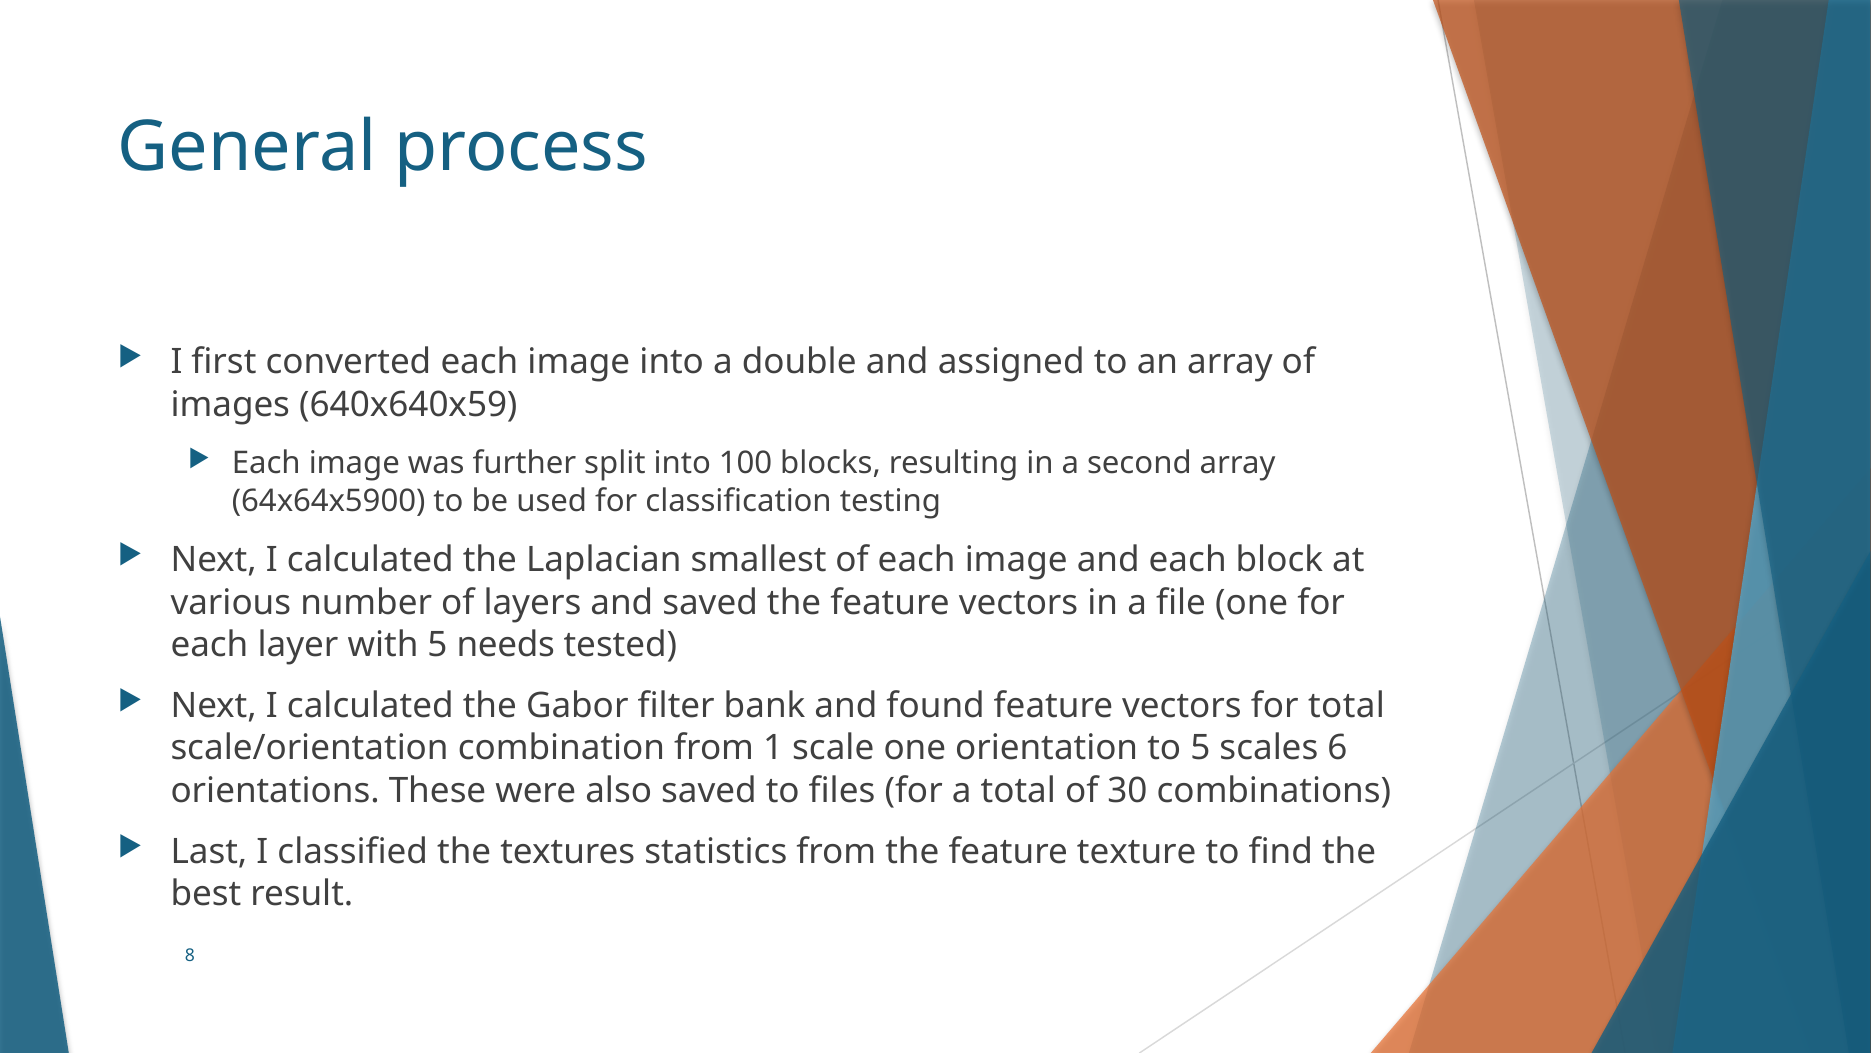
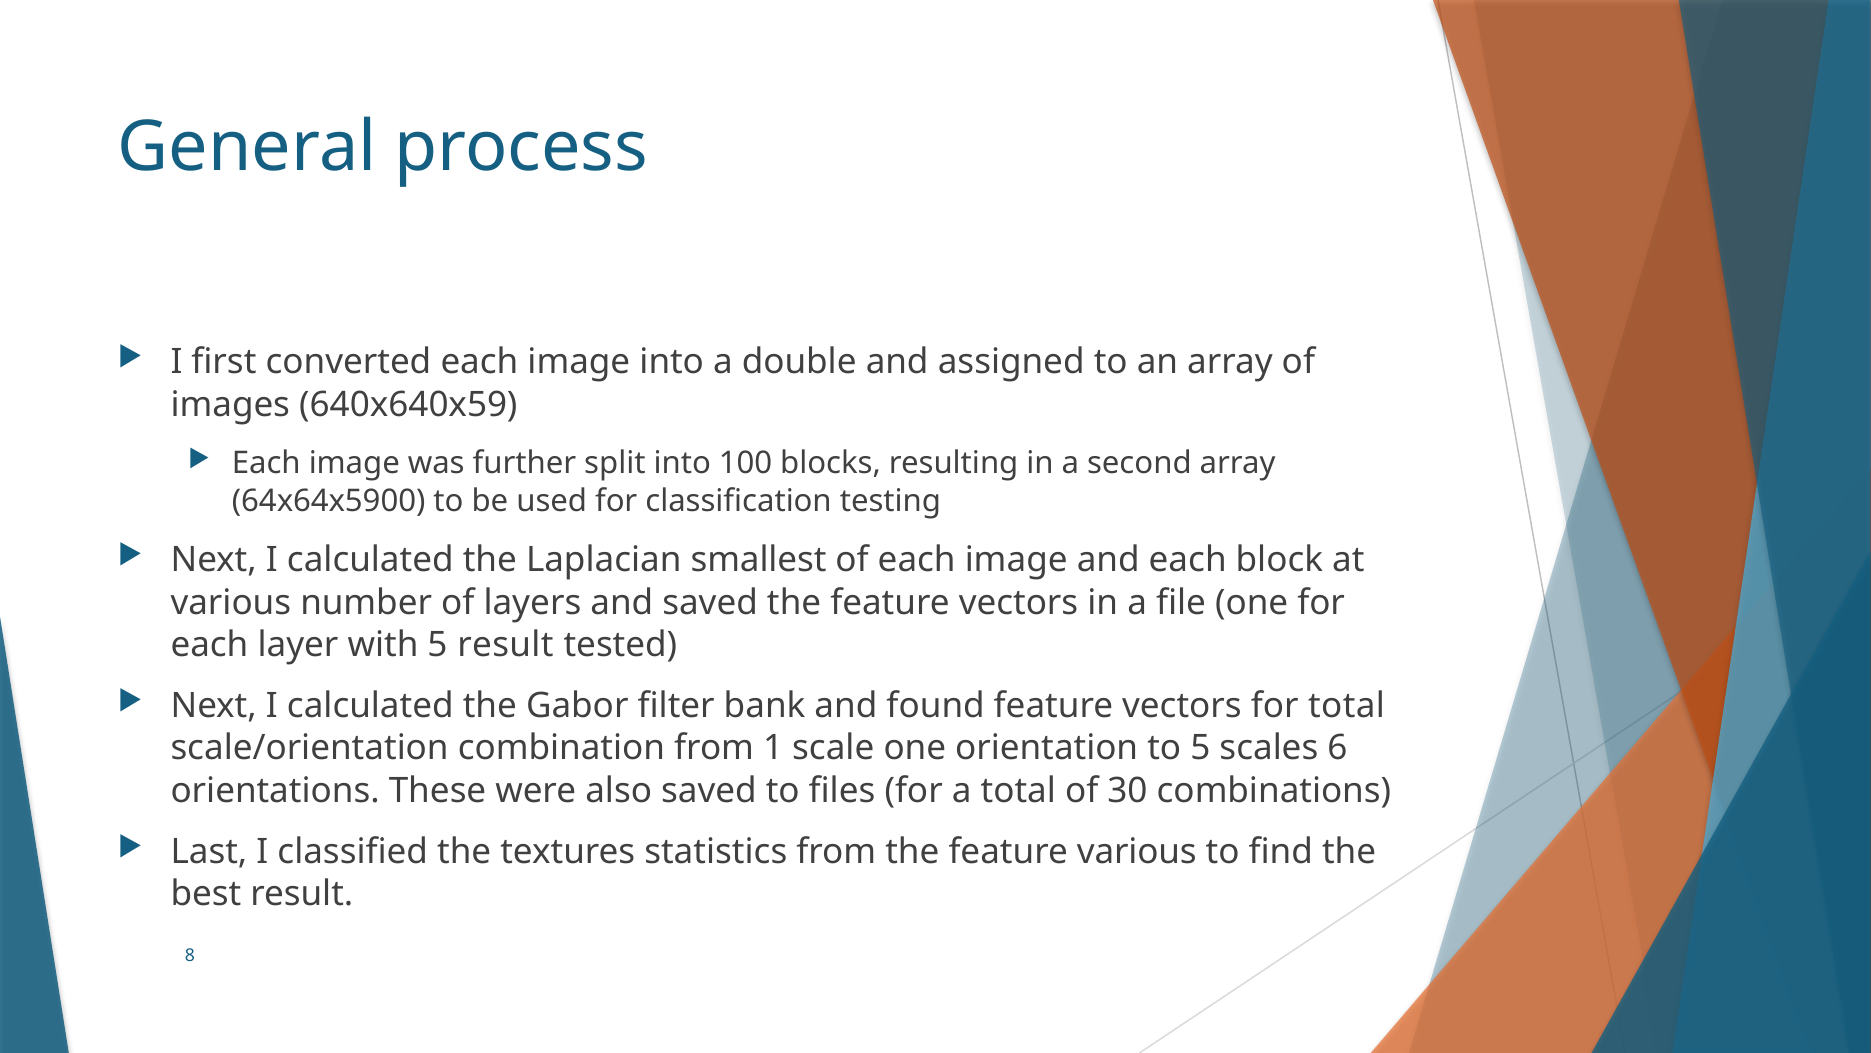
5 needs: needs -> result (505, 644)
feature texture: texture -> various (1137, 852)
